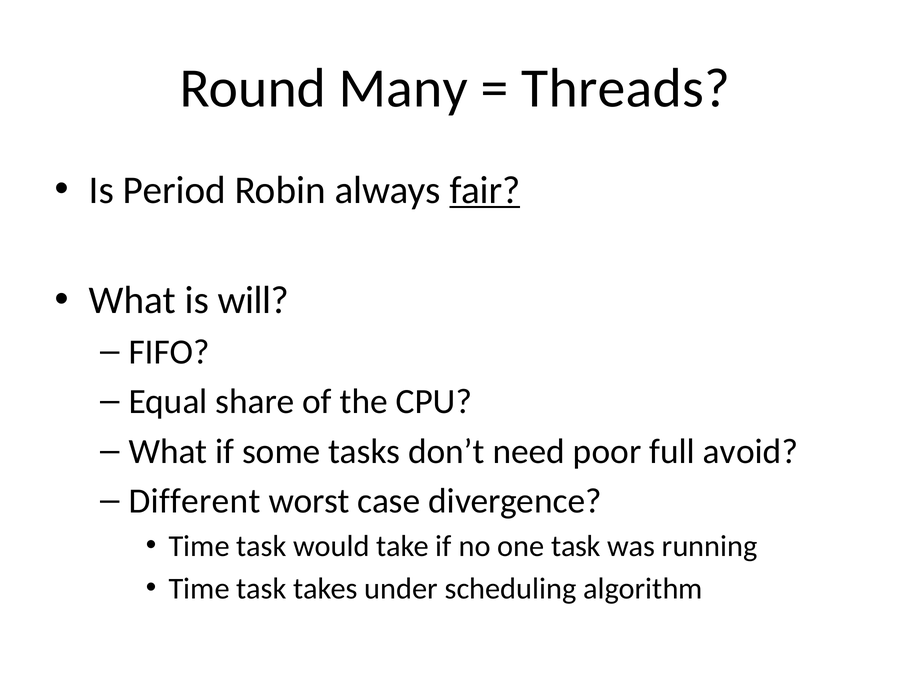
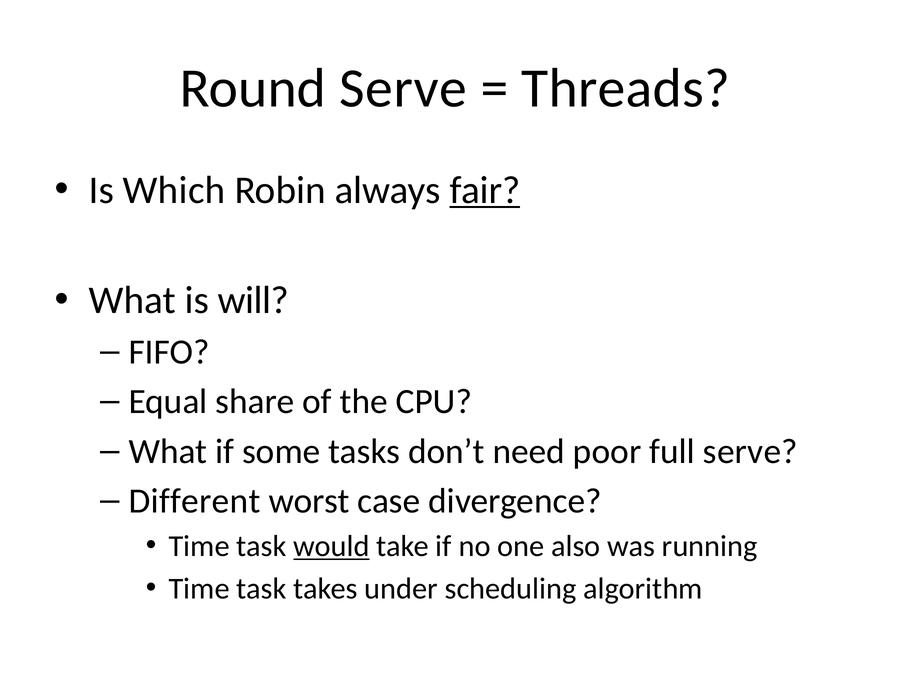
Round Many: Many -> Serve (403, 88)
Period: Period -> Which (174, 190)
full avoid: avoid -> serve (750, 452)
would underline: none -> present (332, 546)
one task: task -> also (576, 546)
